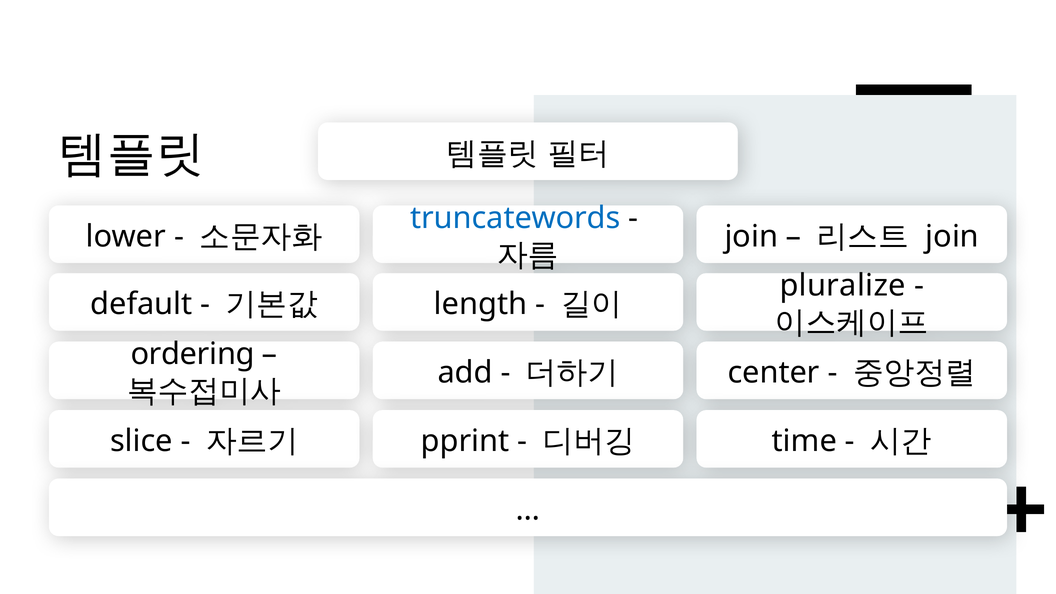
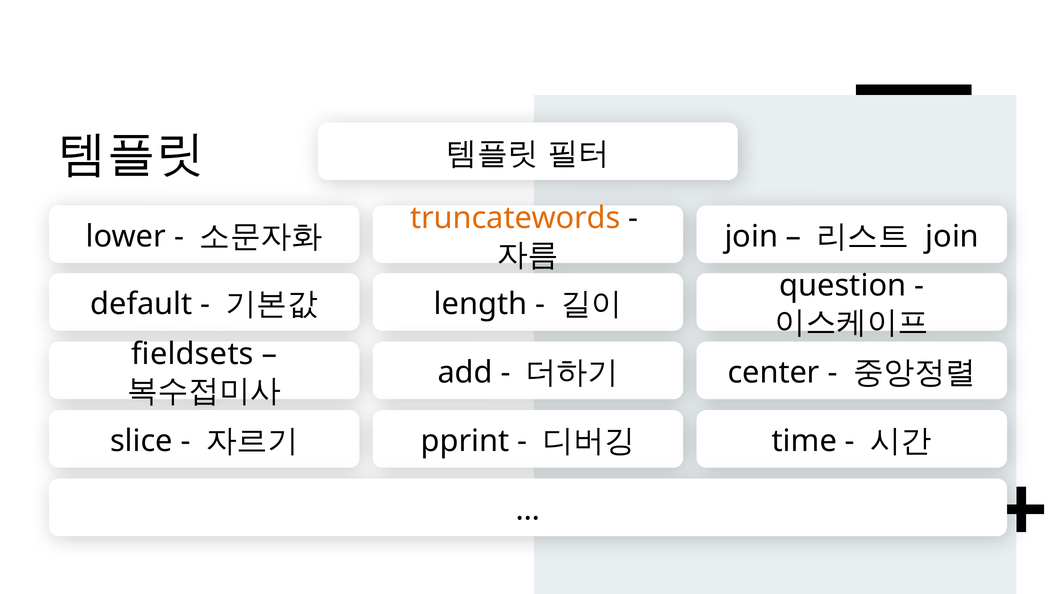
truncatewords colour: blue -> orange (515, 218)
pluralize: pluralize -> question (843, 286)
ordering: ordering -> fieldsets (192, 354)
